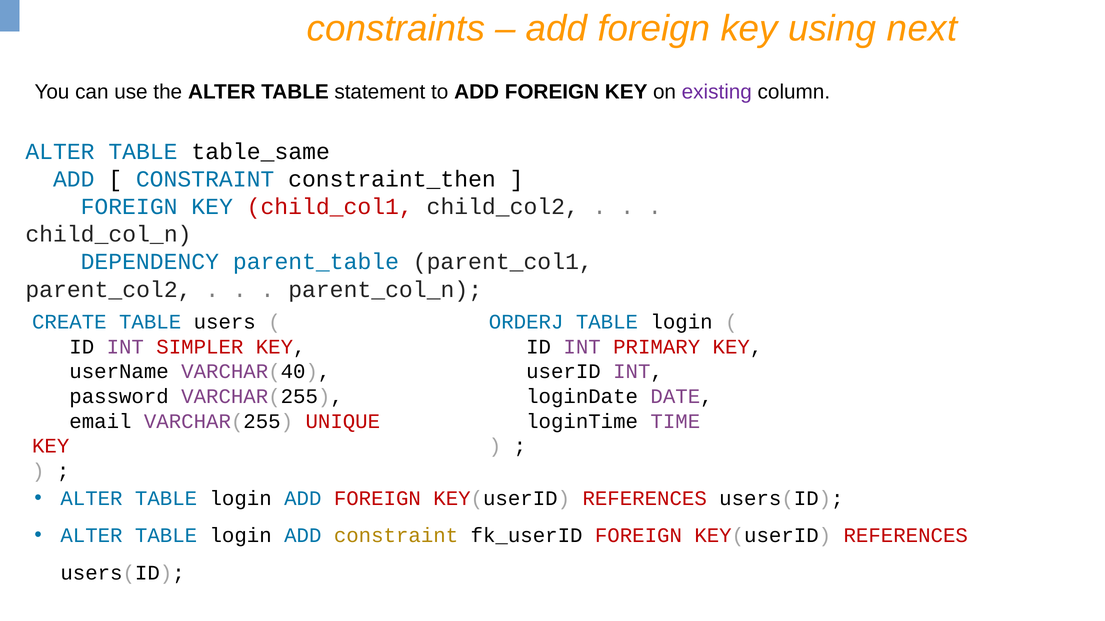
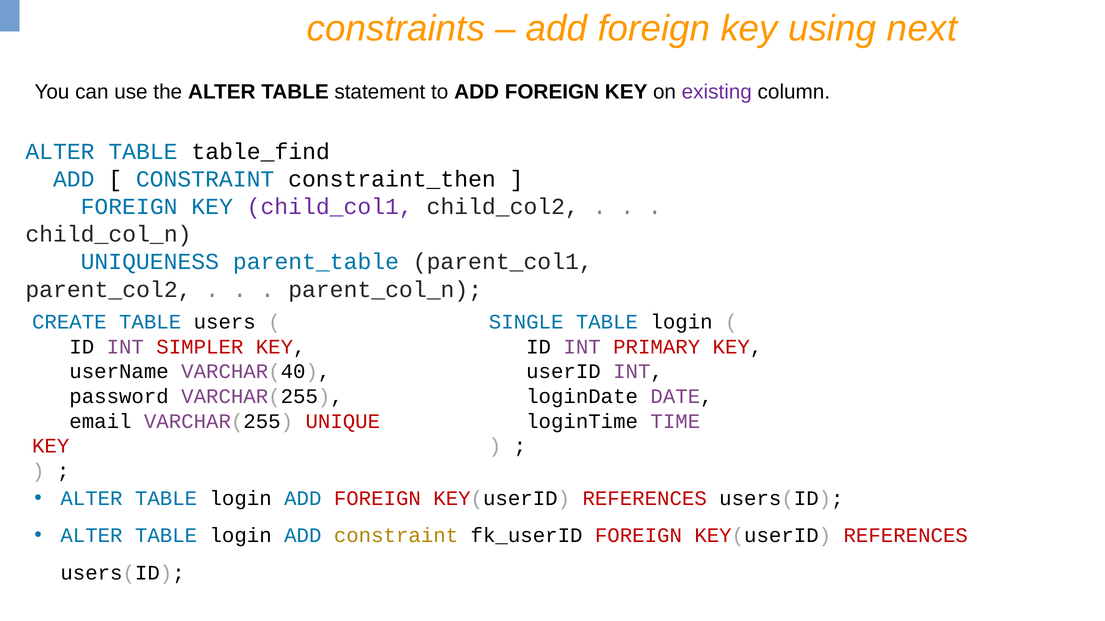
table_same: table_same -> table_find (261, 152)
child_col1 colour: red -> purple (330, 207)
DEPENDENCY: DEPENDENCY -> UNIQUENESS (150, 262)
ORDERJ: ORDERJ -> SINGLE (526, 322)
